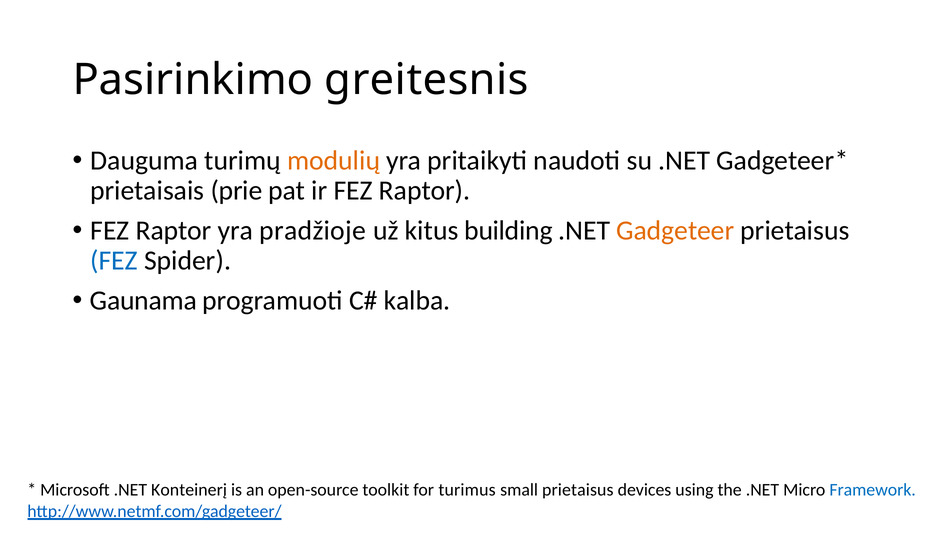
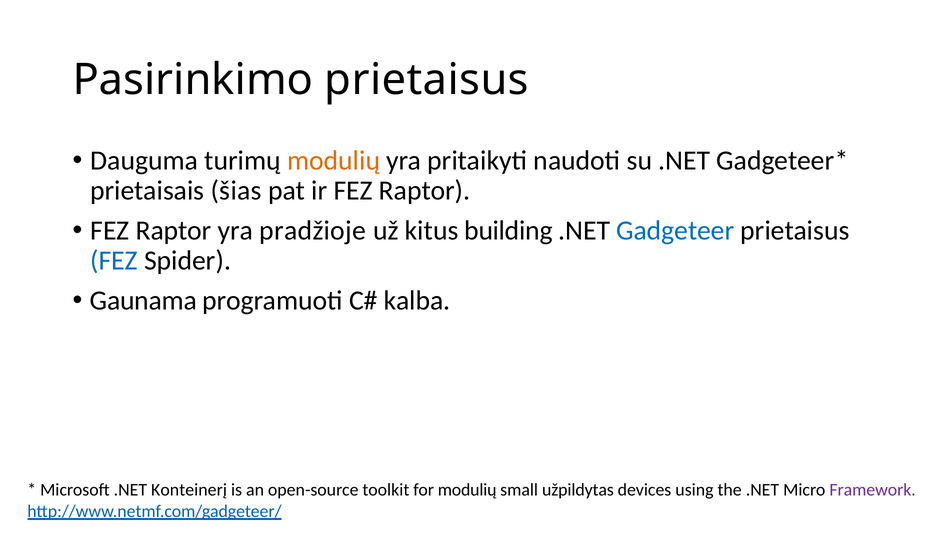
Pasirinkimo greitesnis: greitesnis -> prietaisus (427, 80)
prie: prie -> šias (236, 191)
Gadgeteer colour: orange -> blue (675, 231)
for turimus: turimus -> modulių (467, 490)
small prietaisus: prietaisus -> užpildytas (578, 490)
Framework colour: blue -> purple (873, 490)
